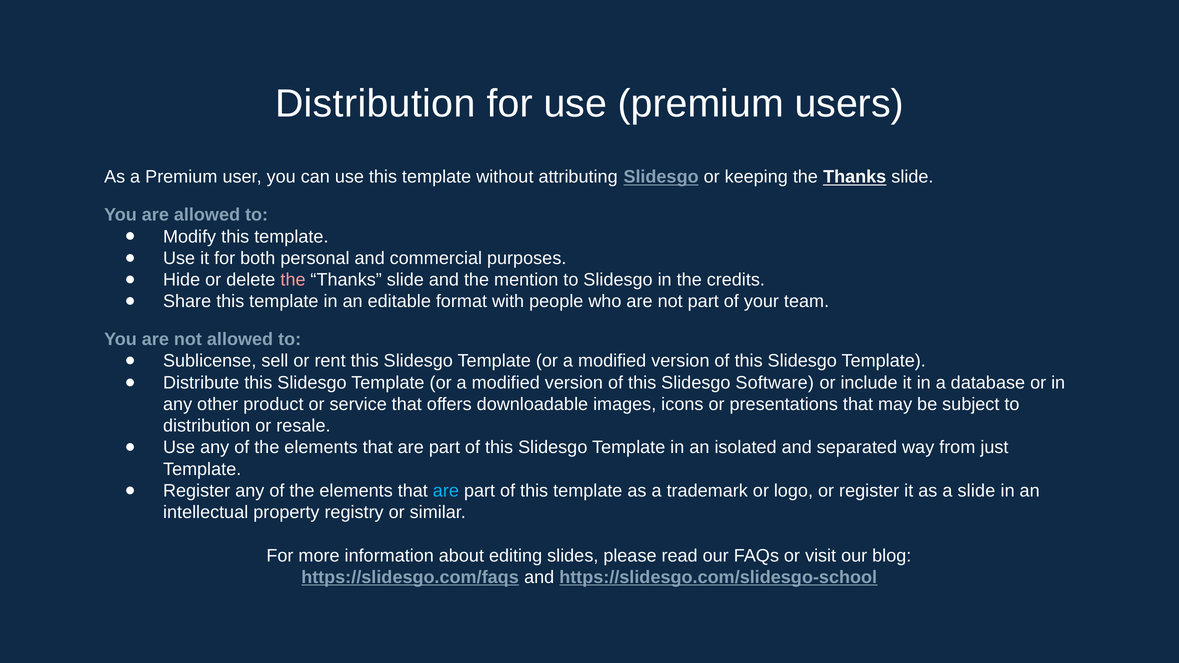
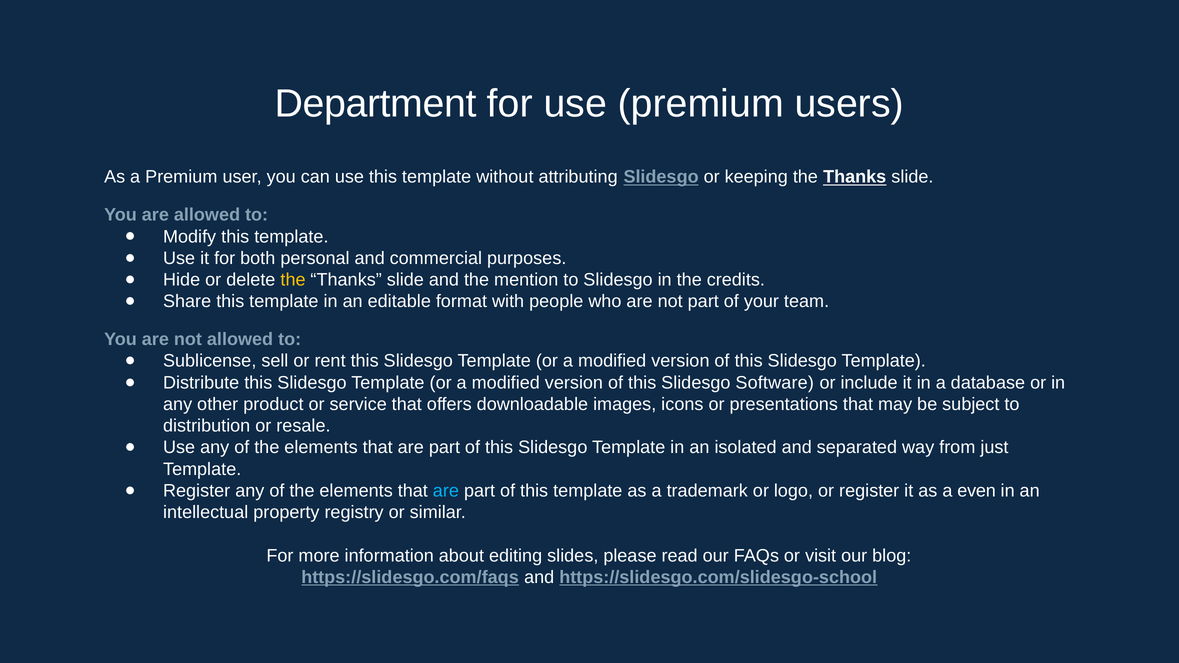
Distribution: Distribution -> Department (376, 104)
the colour: pink -> yellow (293, 280)
a slide: slide -> even (977, 491)
